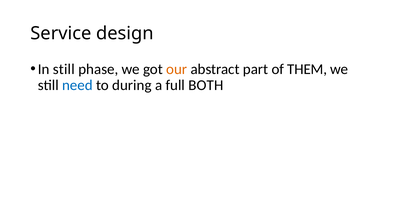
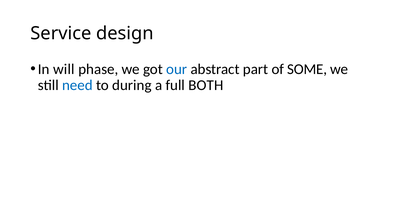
In still: still -> will (64, 69)
our colour: orange -> blue (177, 69)
THEM: THEM -> SOME (307, 69)
